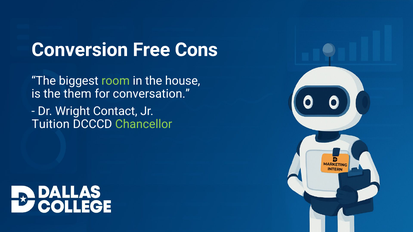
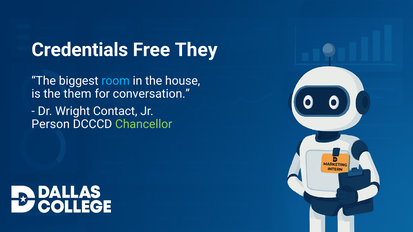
Conversion: Conversion -> Credentials (80, 50)
Cons: Cons -> They (196, 50)
room colour: light green -> light blue (116, 81)
Tuition: Tuition -> Person (51, 124)
